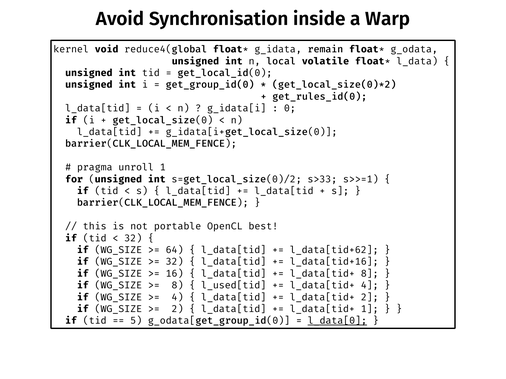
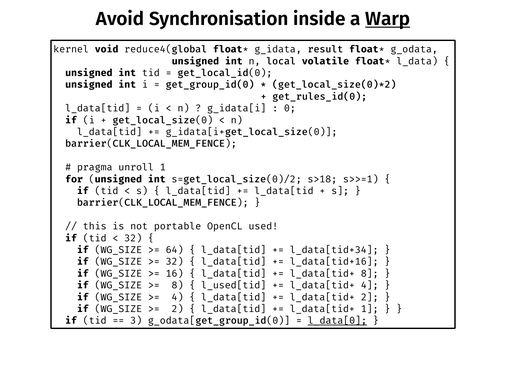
Warp underline: none -> present (388, 19)
remain: remain -> result (325, 49)
s>33: s>33 -> s>18 (322, 179)
best: best -> used (263, 227)
l_data[tid+62: l_data[tid+62 -> l_data[tid+34 (334, 250)
5: 5 -> 3 (136, 321)
